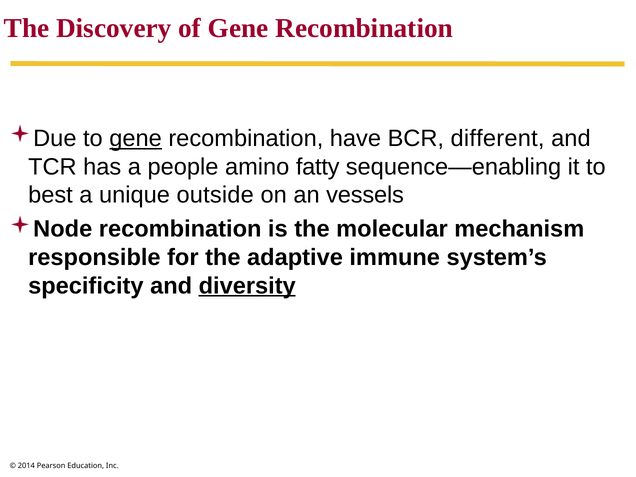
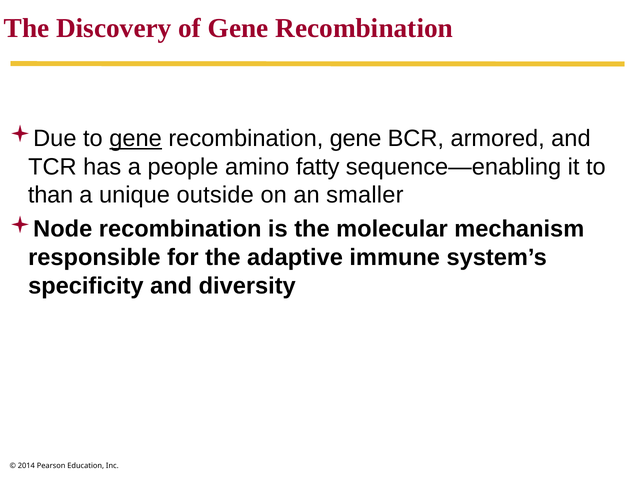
recombination have: have -> gene (356, 139)
different: different -> armored (498, 139)
best: best -> than (51, 195)
vessels: vessels -> smaller (365, 195)
diversity underline: present -> none (247, 286)
